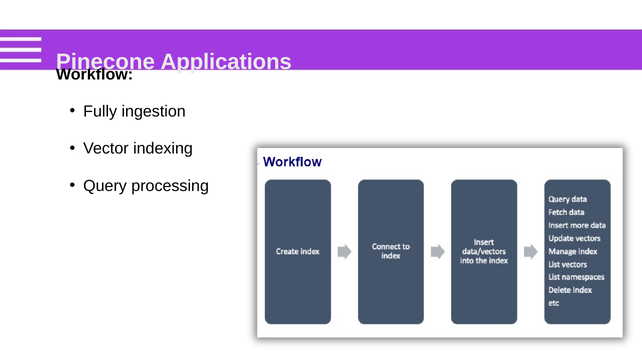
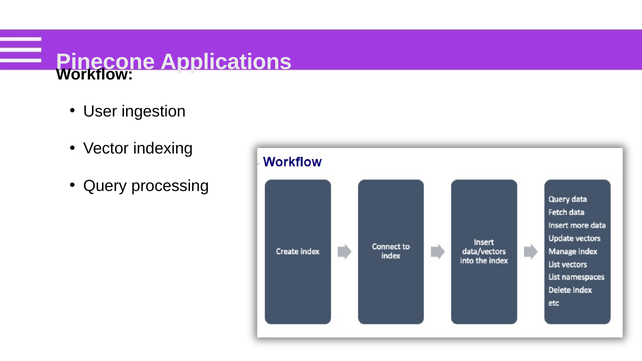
Fully: Fully -> User (100, 112)
